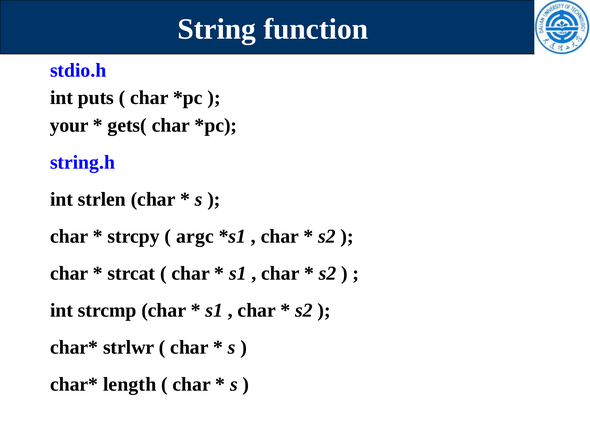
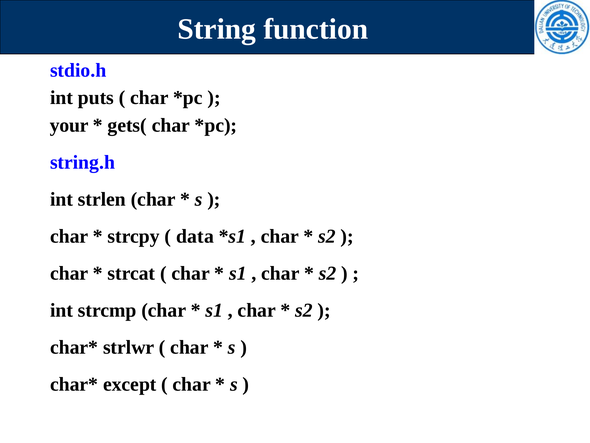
argc: argc -> data (195, 236)
length: length -> except (130, 384)
